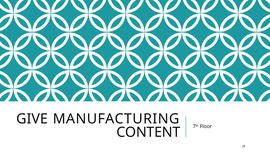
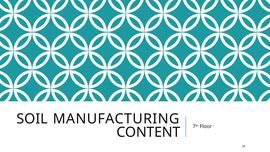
GIVE: GIVE -> SOIL (32, 119)
